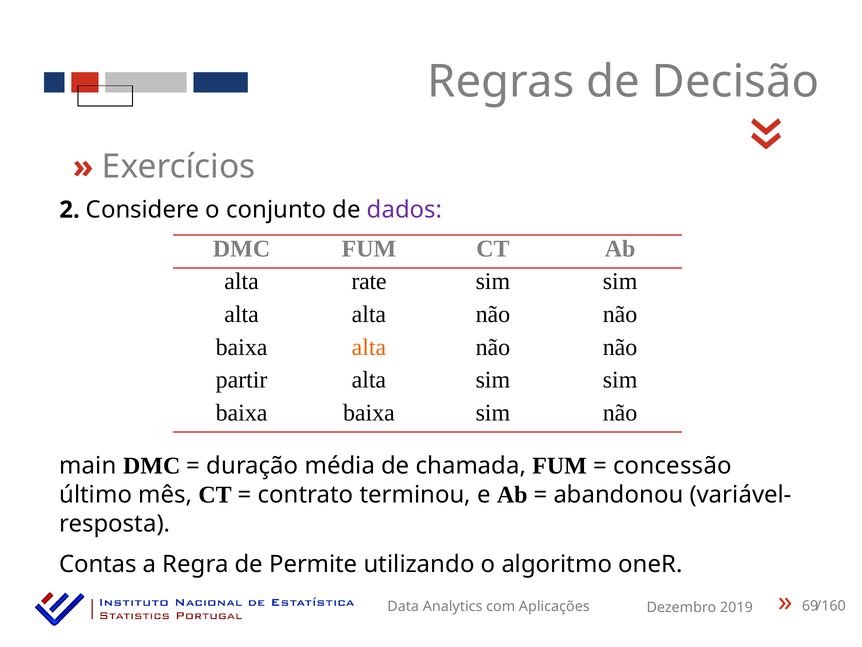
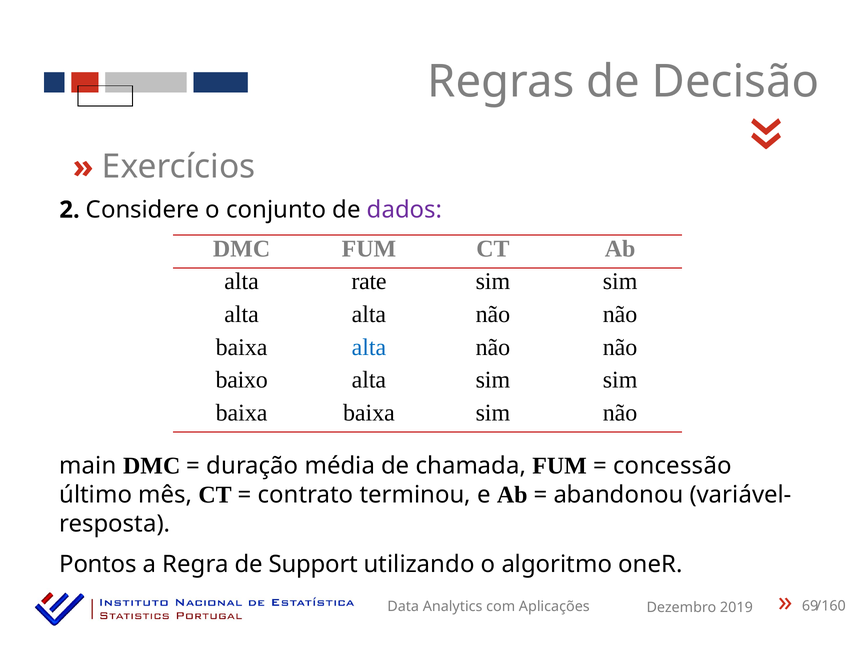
alta colour: orange -> blue (369, 347)
partir: partir -> baixo (242, 380)
Contas: Contas -> Pontos (98, 564)
Permite: Permite -> Support (313, 564)
